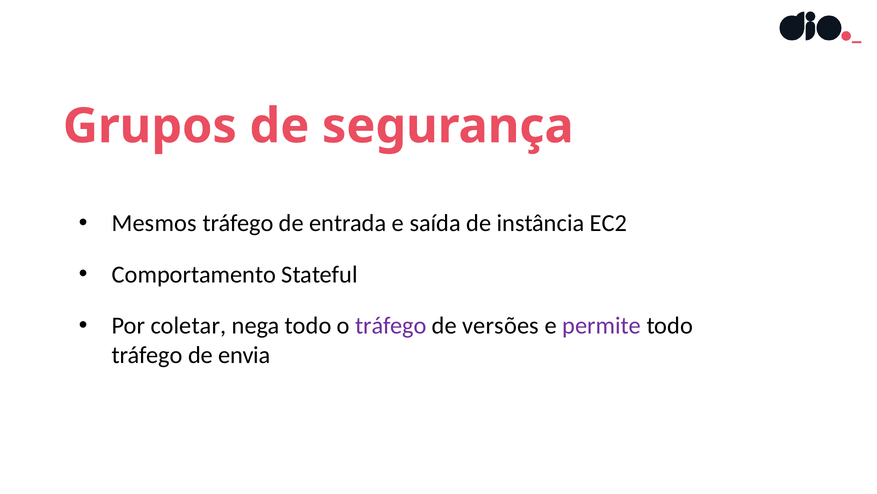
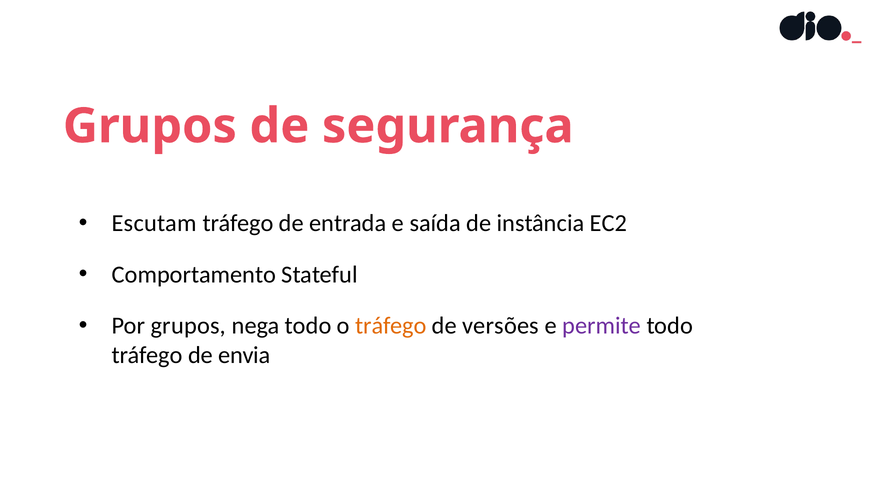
Mesmos: Mesmos -> Escutam (154, 223)
Por coletar: coletar -> grupos (188, 325)
tráfego colour: purple -> orange (391, 325)
